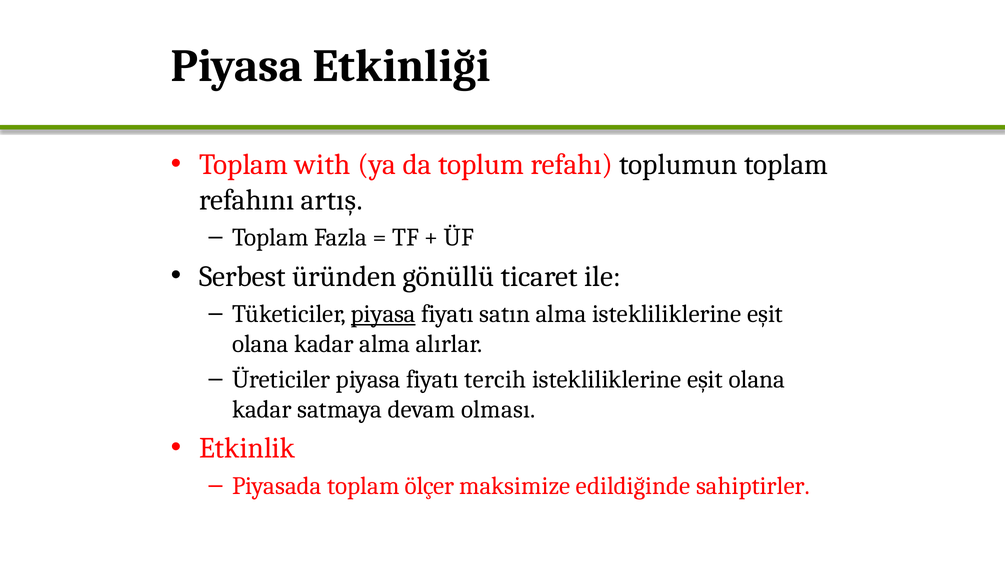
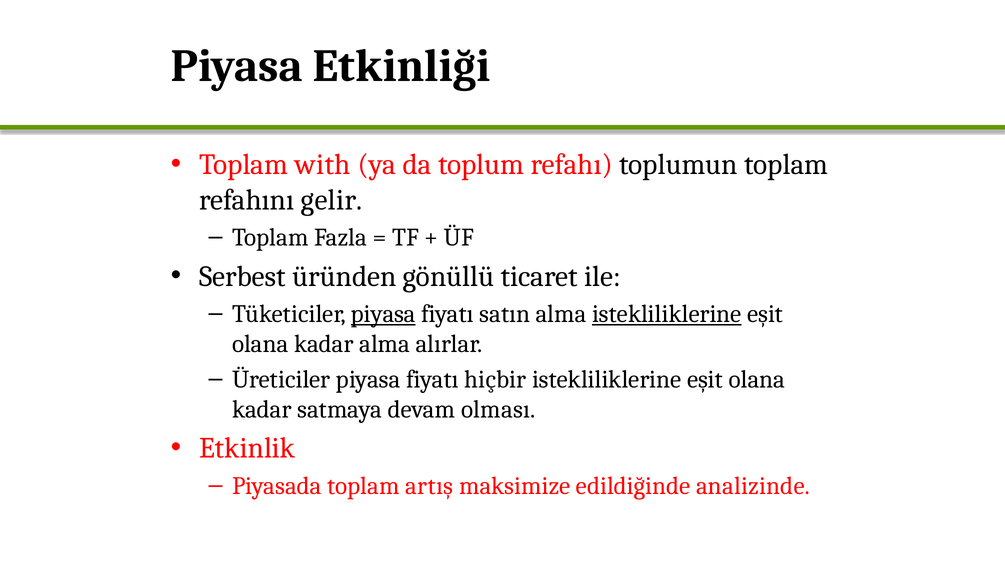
artış: artış -> gelir (332, 200)
istekliliklerine underline: none -> present (667, 313)
tercih: tercih -> hiçbir (495, 379)
ölçer: ölçer -> artış (429, 485)
sahiptirler: sahiptirler -> analizinde (753, 485)
